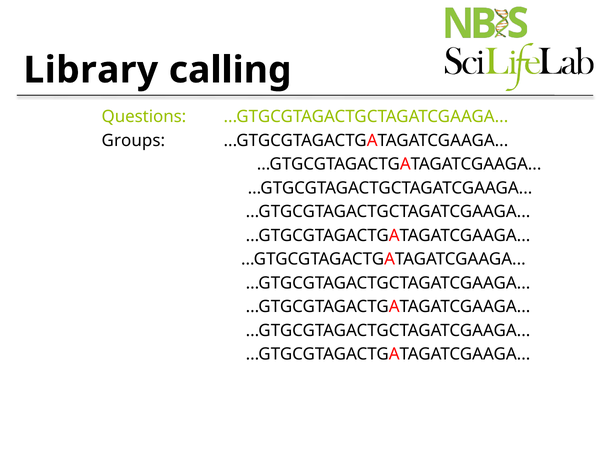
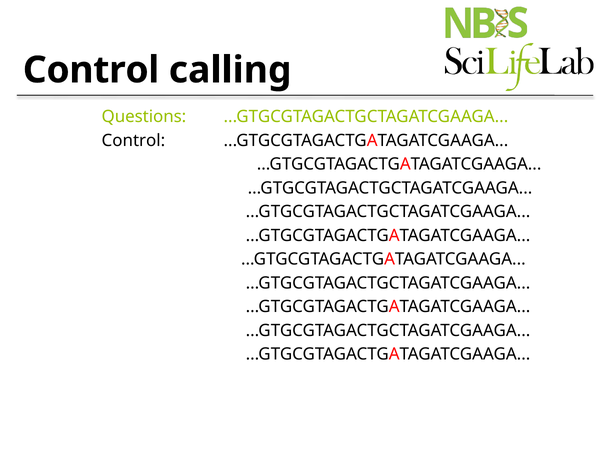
Library: Library -> Control (91, 70)
Groups: Groups -> Control (133, 140)
